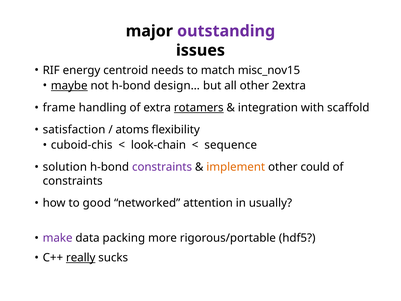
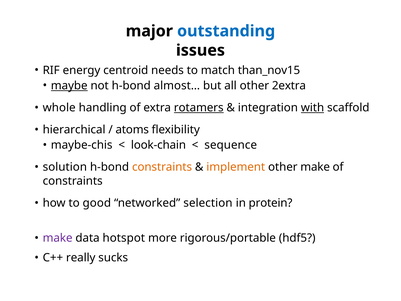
outstanding colour: purple -> blue (226, 31)
misc_nov15: misc_nov15 -> than_nov15 (269, 70)
design…: design… -> almost… (177, 86)
frame: frame -> whole (59, 108)
with underline: none -> present (312, 108)
satisfaction: satisfaction -> hierarchical (74, 130)
cuboid-chis: cuboid-chis -> maybe-chis (82, 145)
constraints colour: purple -> orange (162, 167)
other could: could -> make (315, 167)
attention: attention -> selection (208, 203)
usually: usually -> protein (271, 203)
packing: packing -> hotspot (124, 238)
really underline: present -> none (81, 258)
